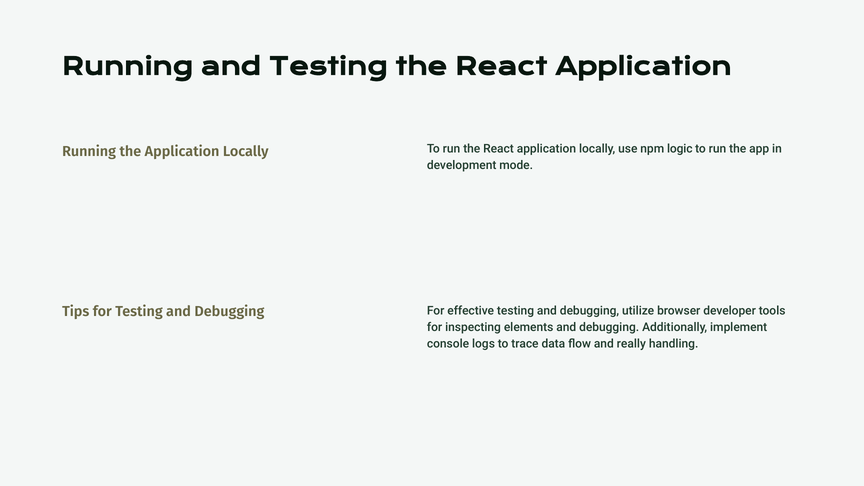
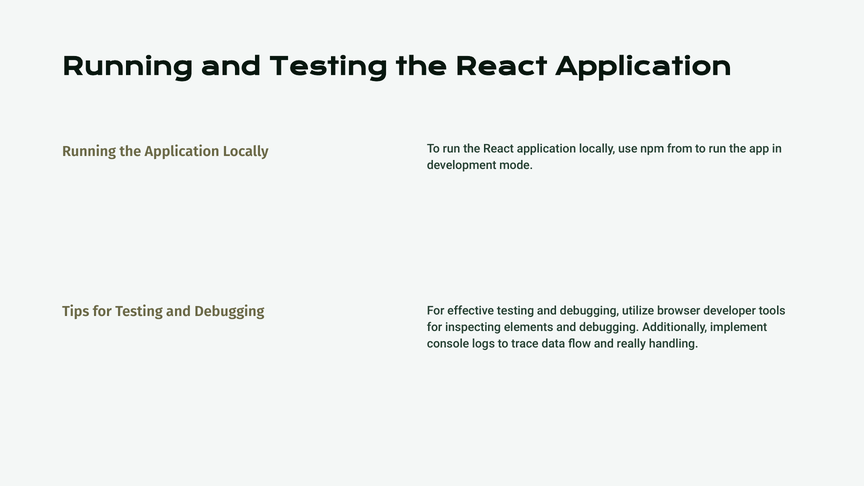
logic: logic -> from (680, 149)
